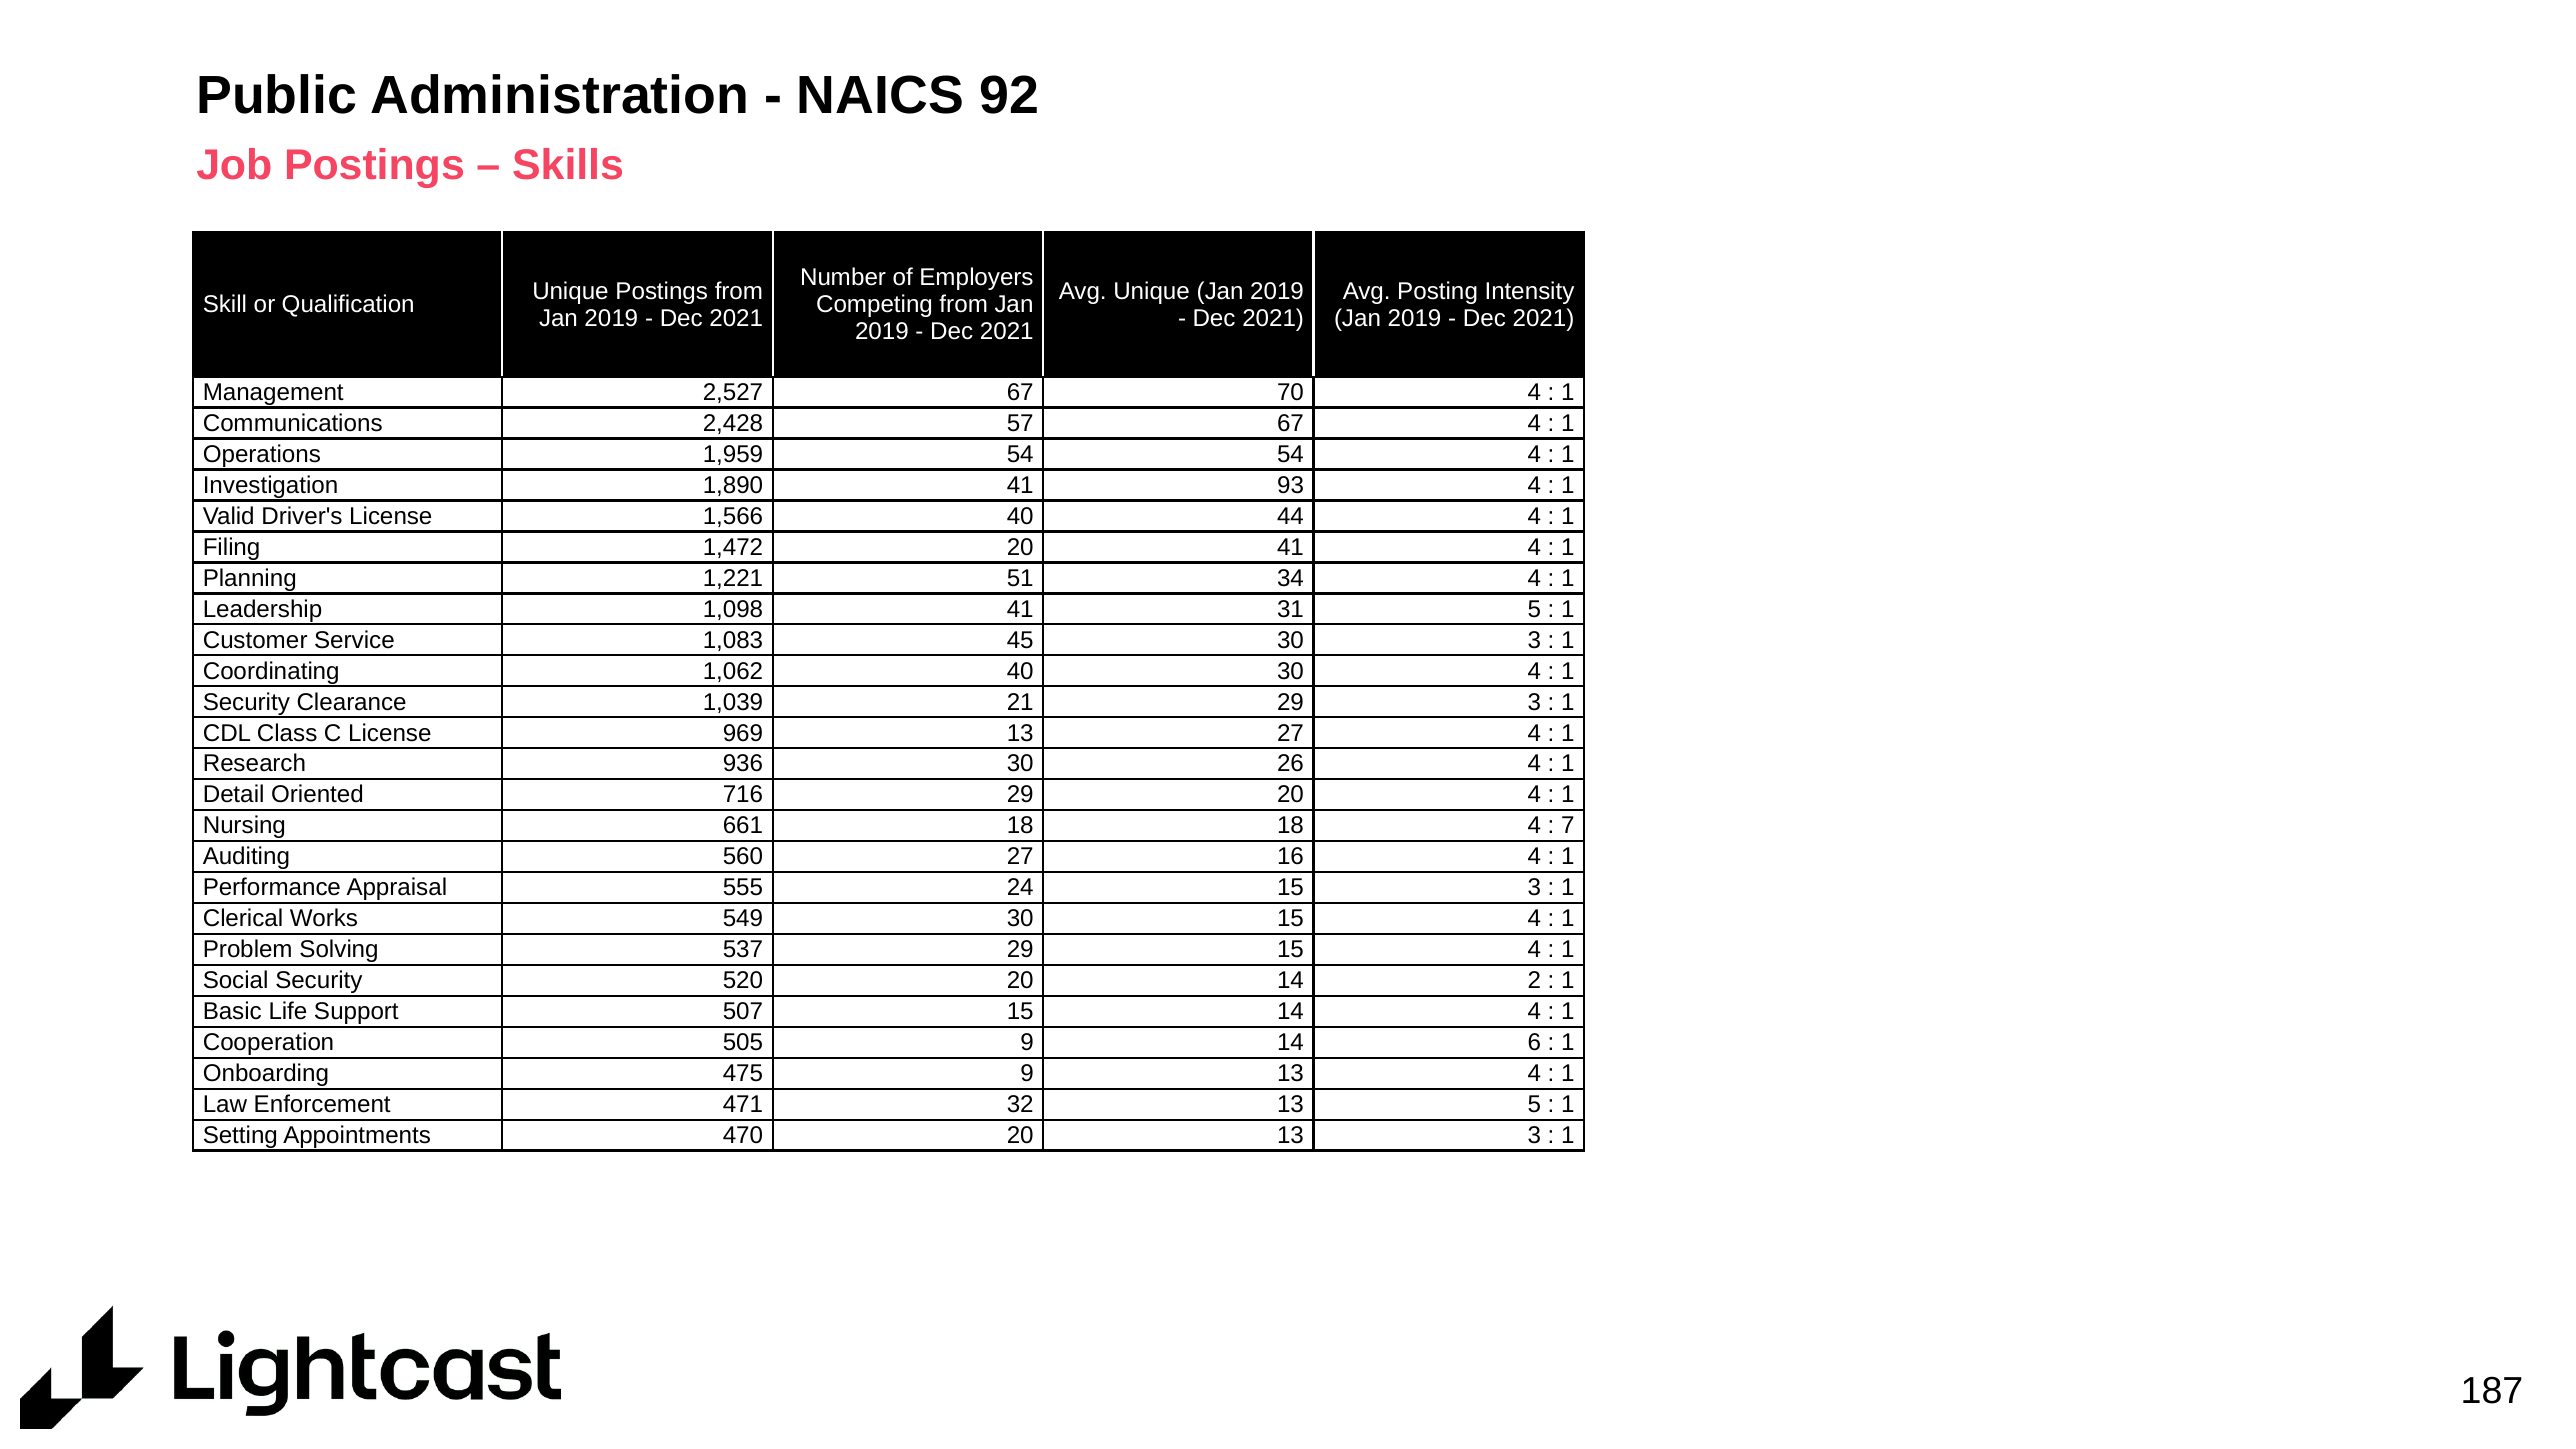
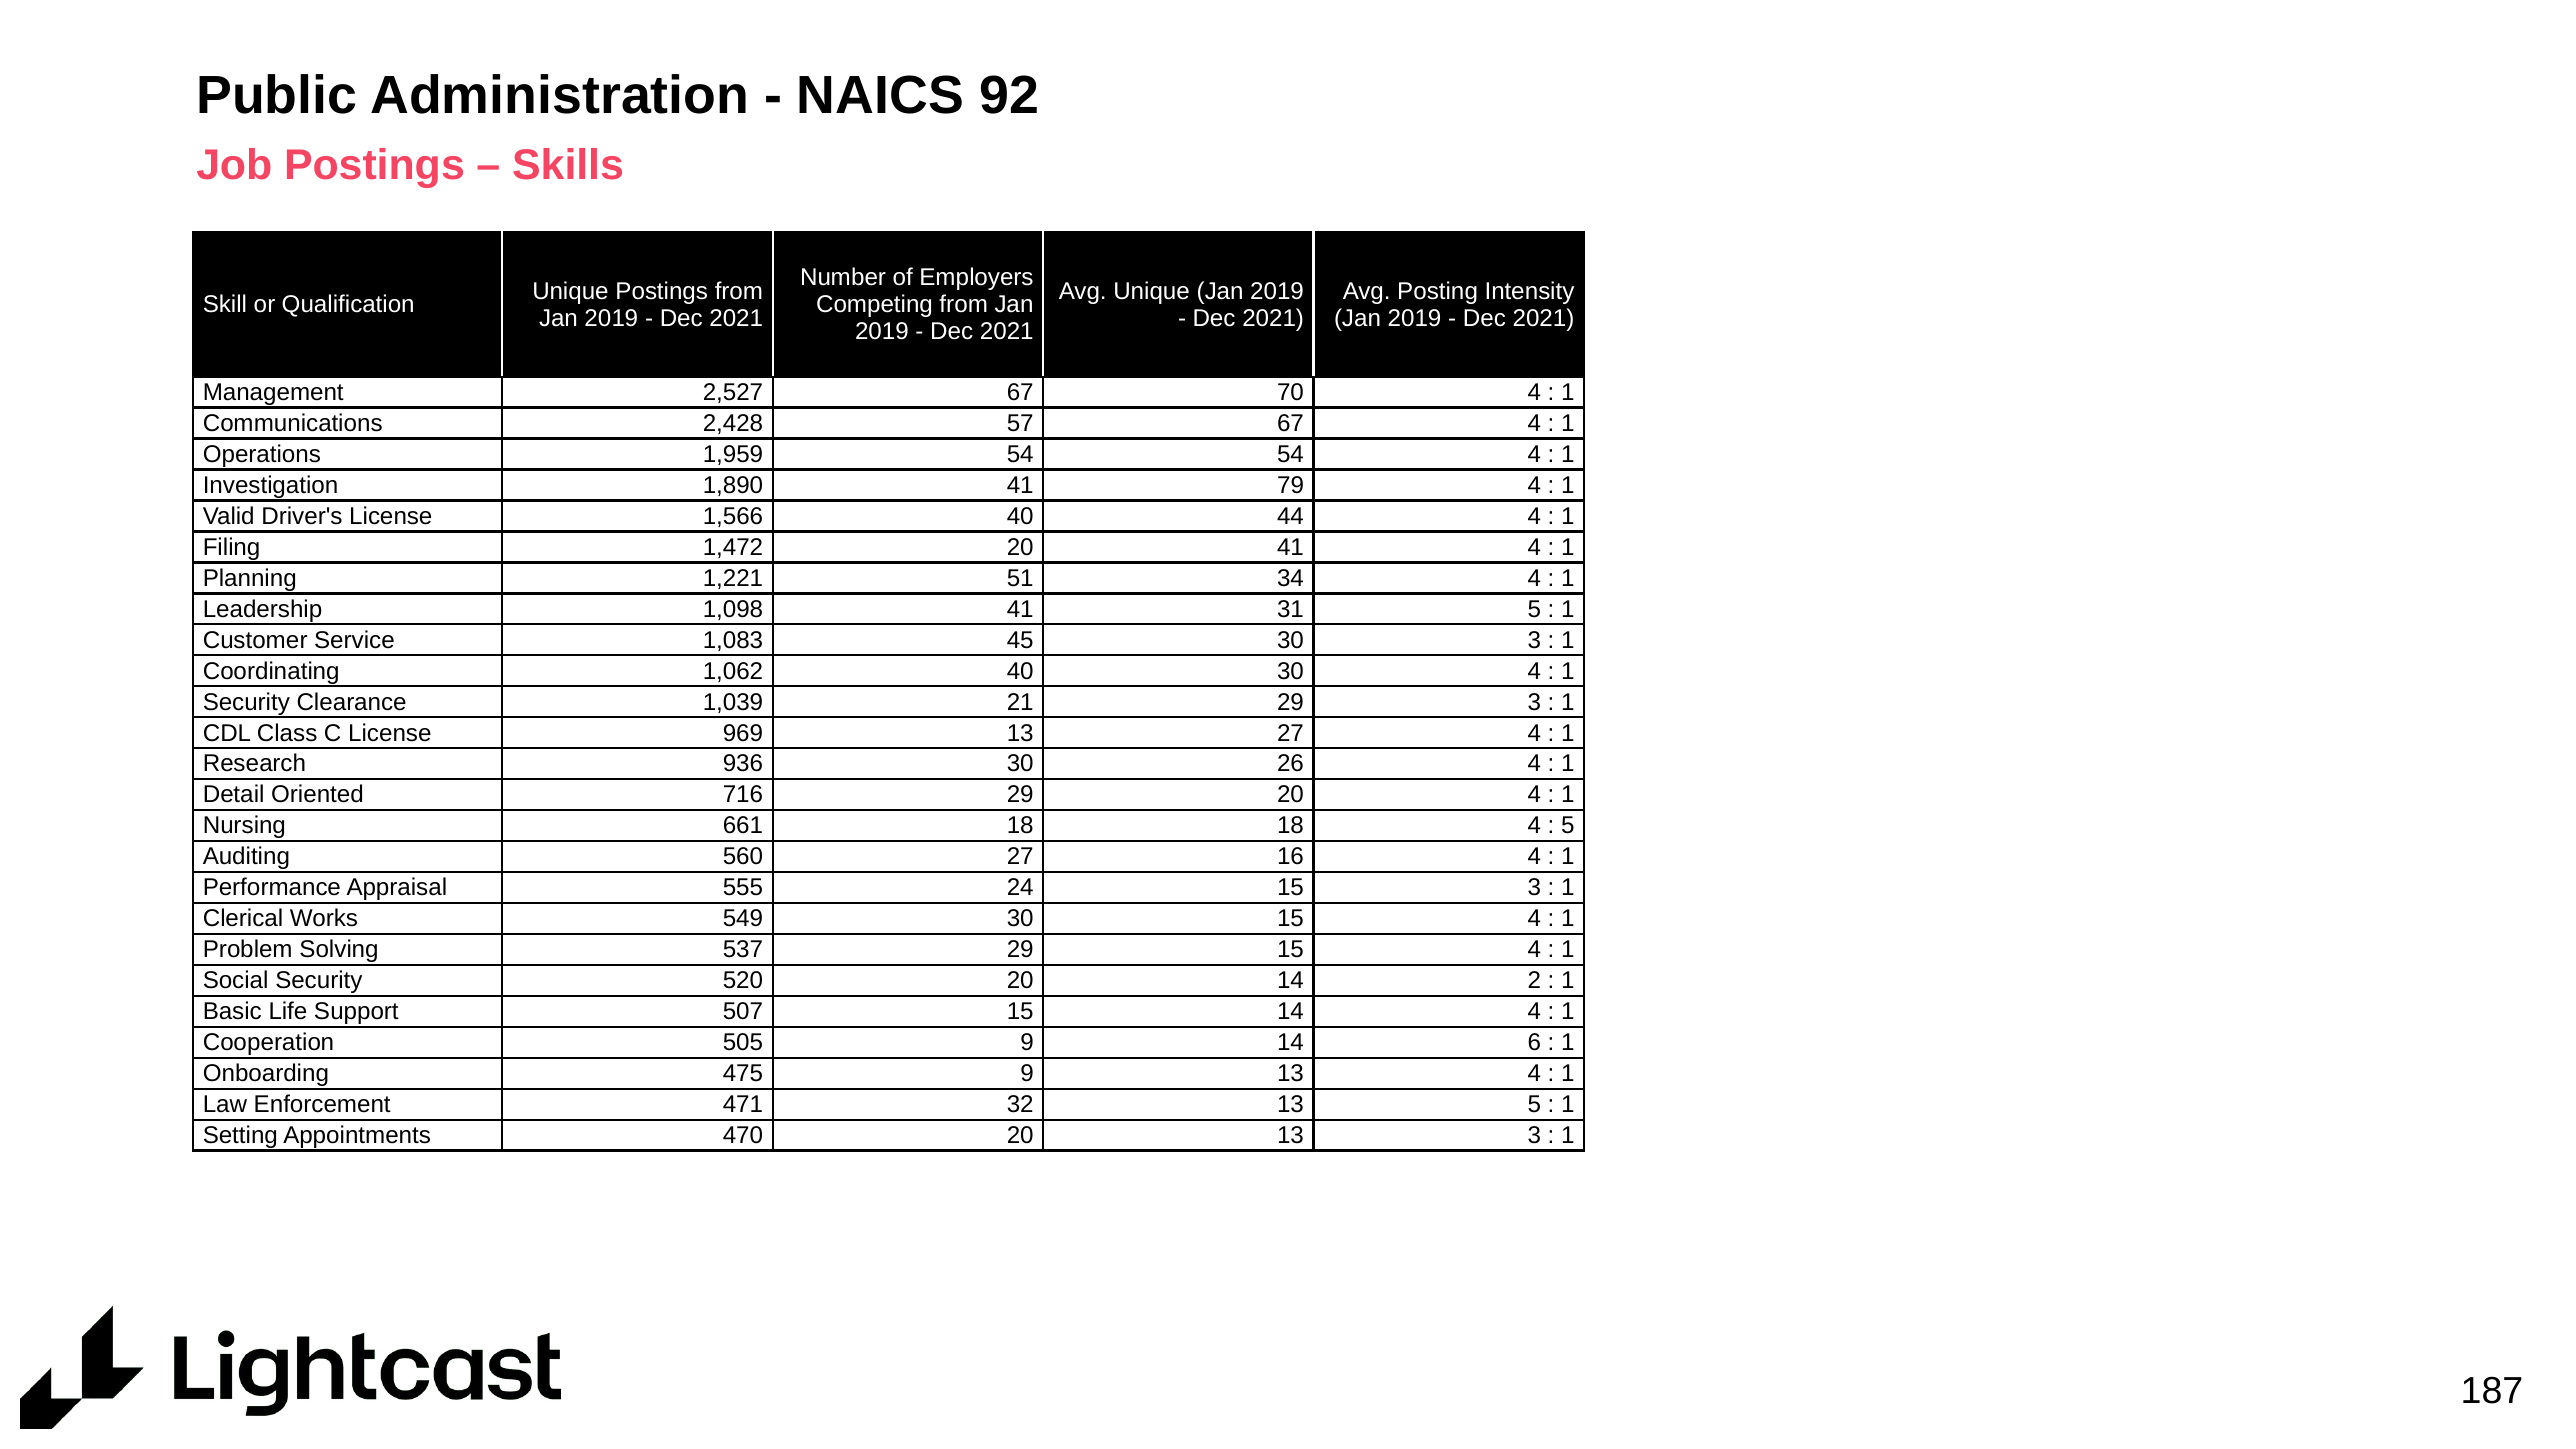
93: 93 -> 79 (1291, 485)
7: 7 -> 5 (1568, 826)
